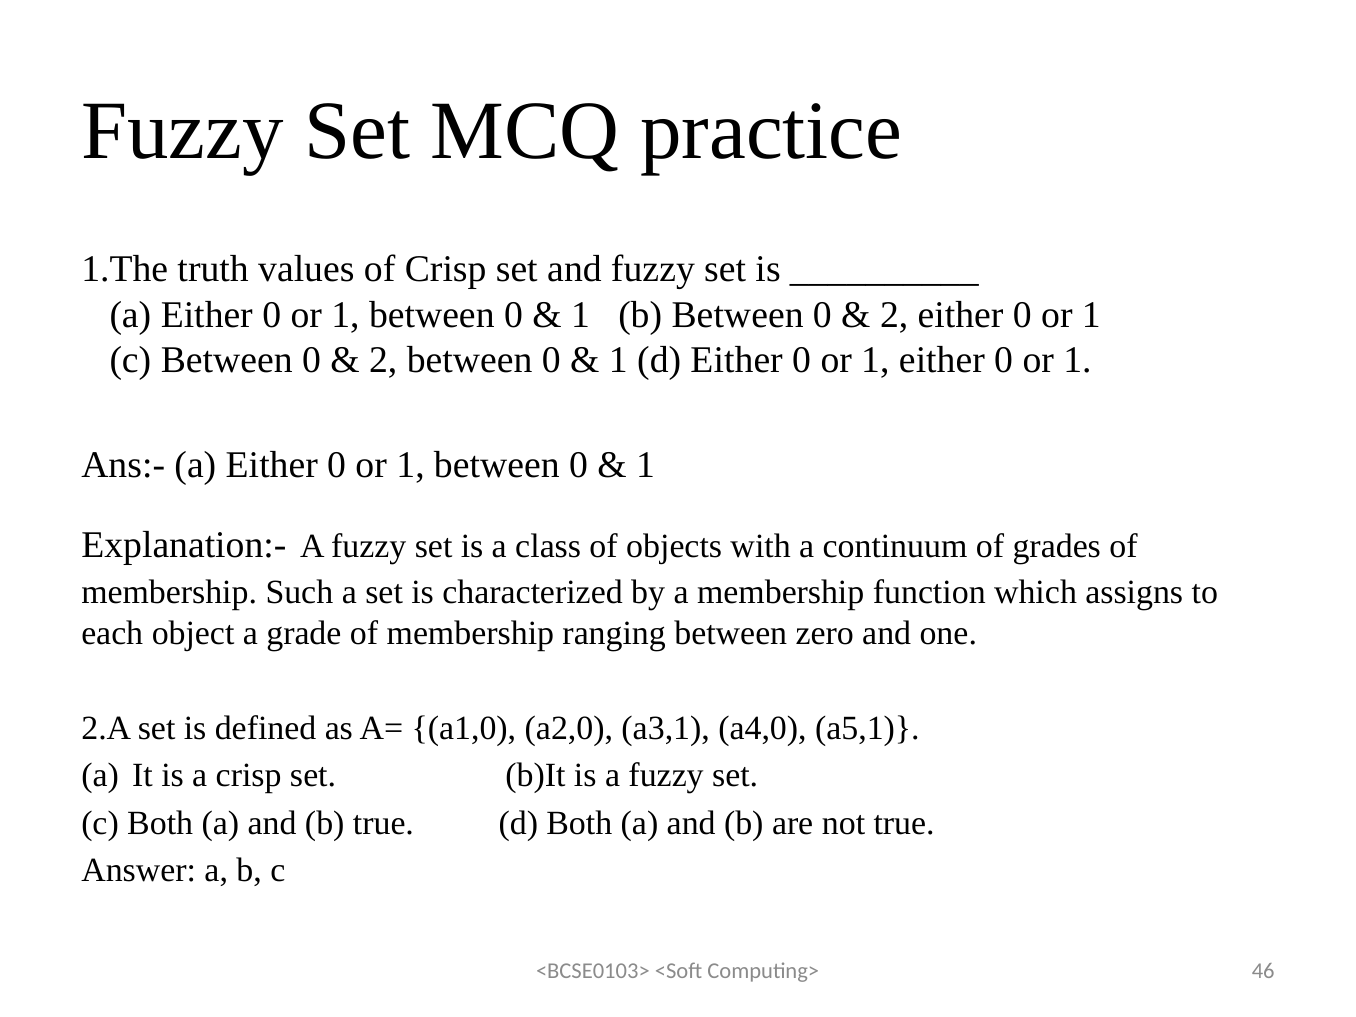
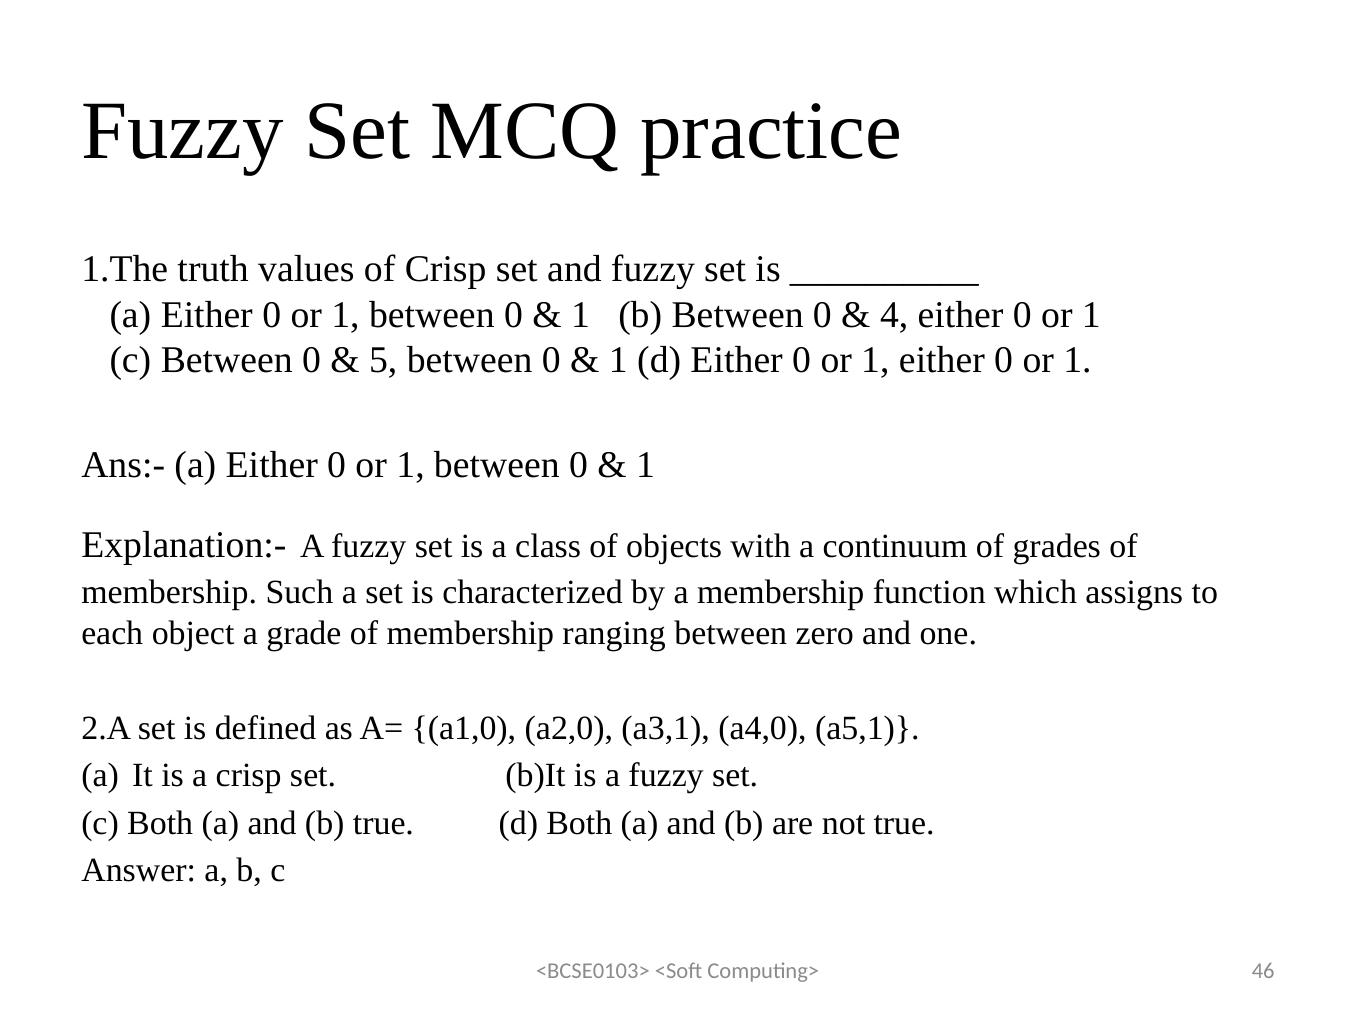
2: 2 -> 4 (894, 315)
2: 2 -> 5 (383, 360)
